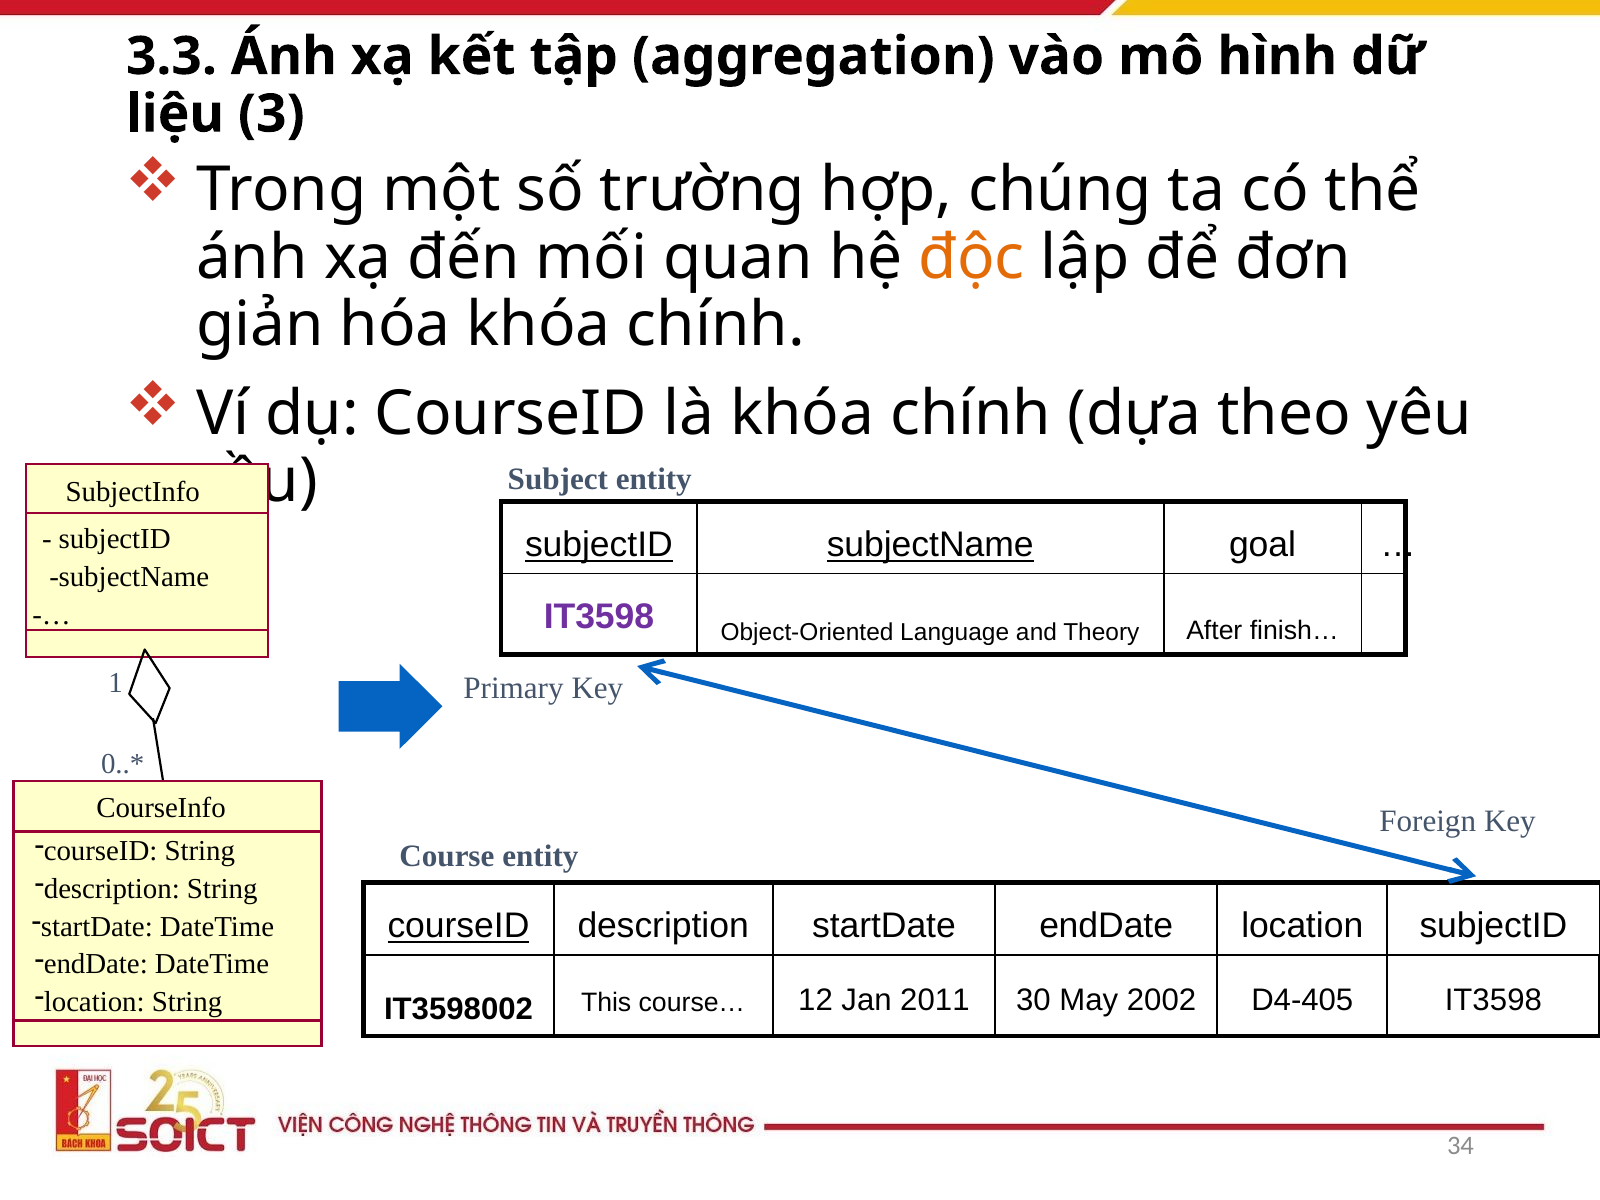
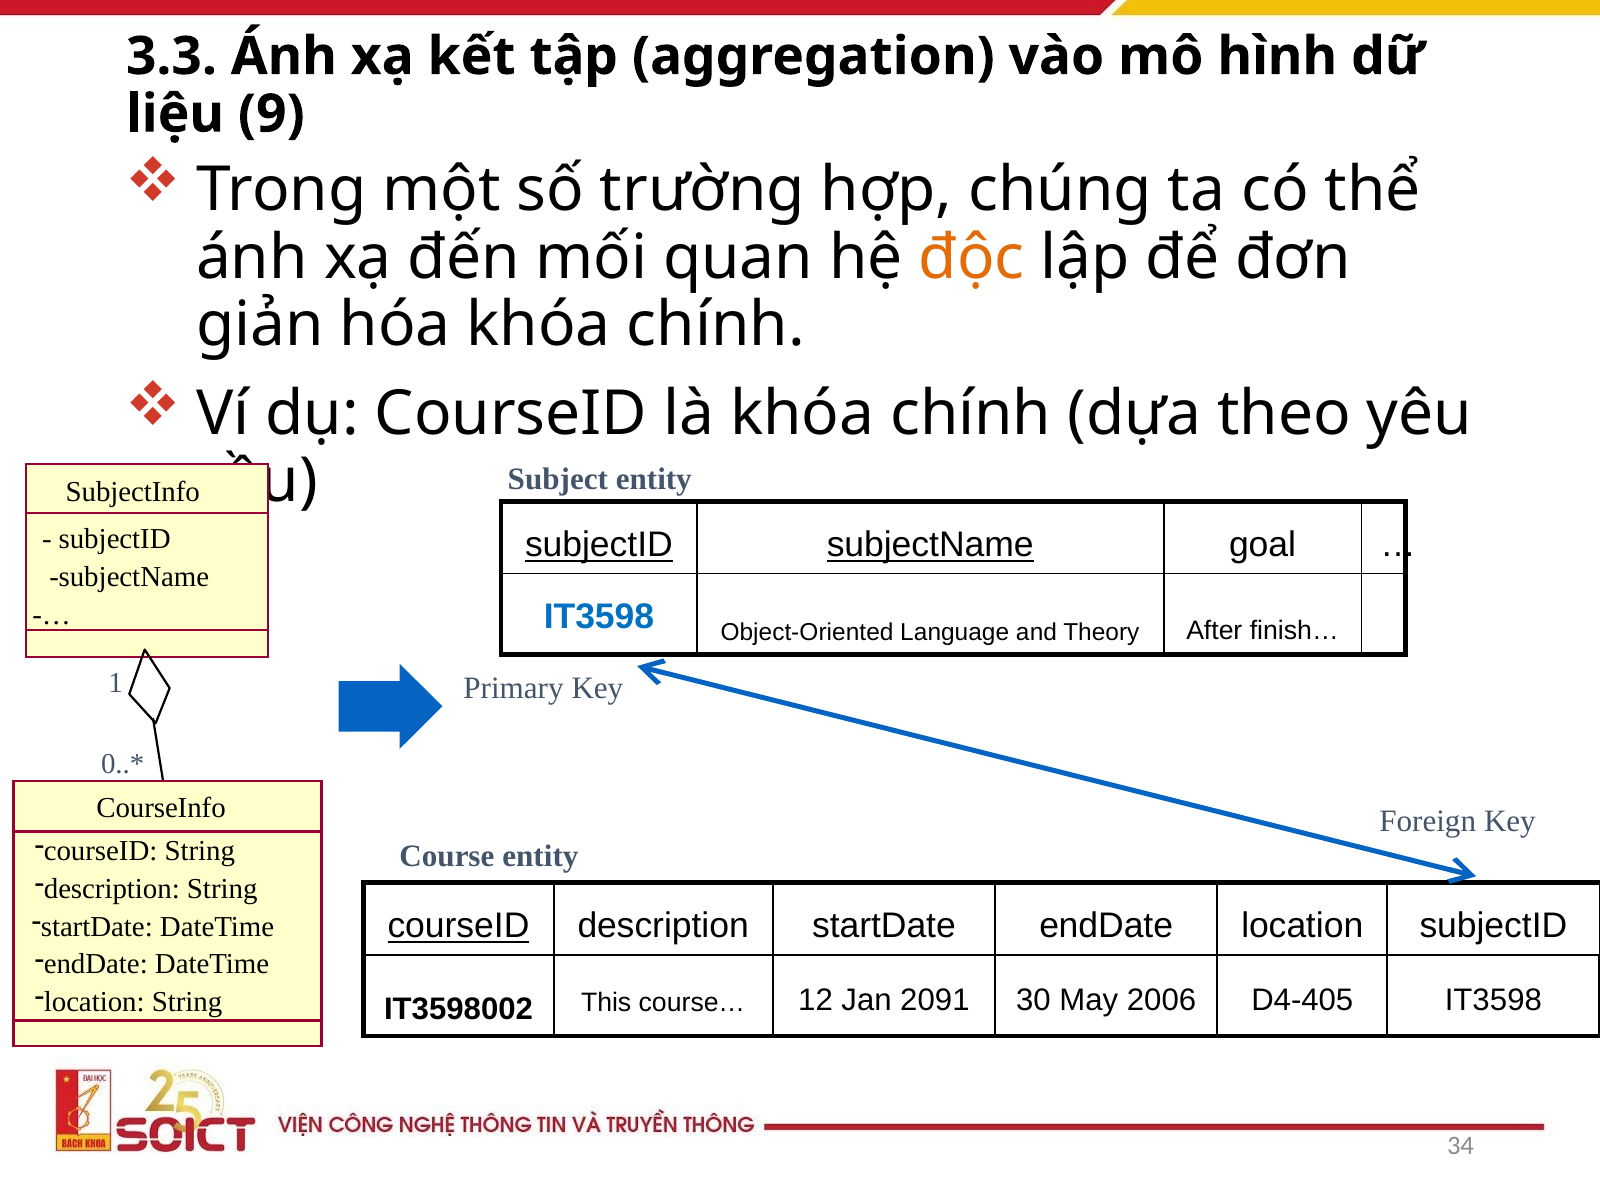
3: 3 -> 9 (271, 114)
IT3598 colour: purple -> blue (599, 617)
2011: 2011 -> 2091 (935, 1001)
2002: 2002 -> 2006 (1162, 1001)
